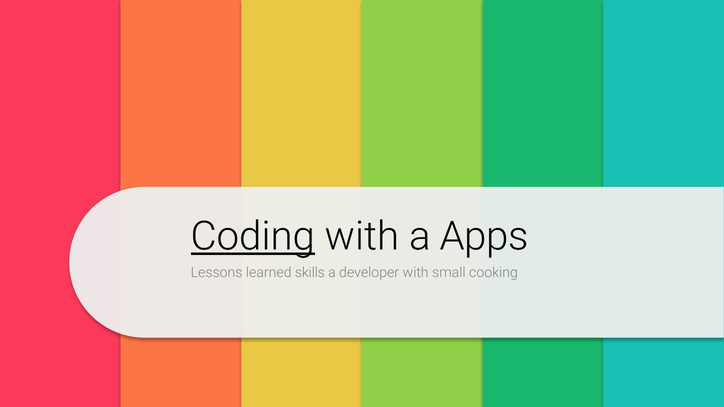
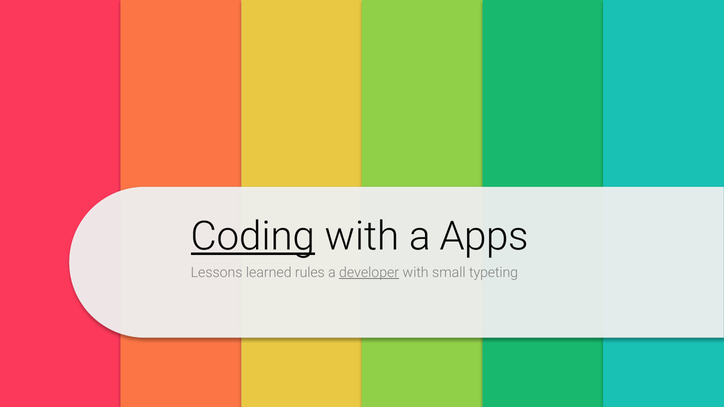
skills: skills -> rules (310, 273)
developer underline: none -> present (369, 273)
cooking: cooking -> typeting (494, 273)
